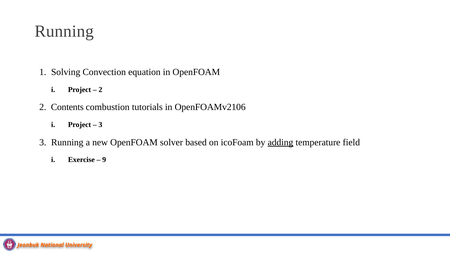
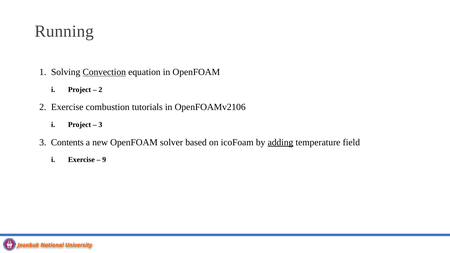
Convection underline: none -> present (104, 72)
2 Contents: Contents -> Exercise (67, 107)
3 Running: Running -> Contents (67, 142)
